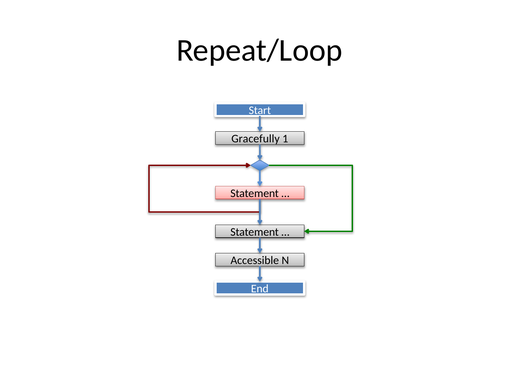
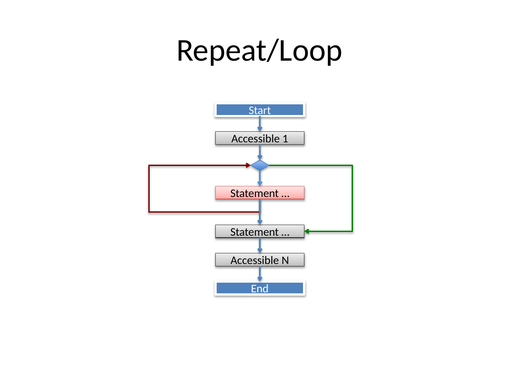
Gracefully: Gracefully -> Accessible (256, 139)
